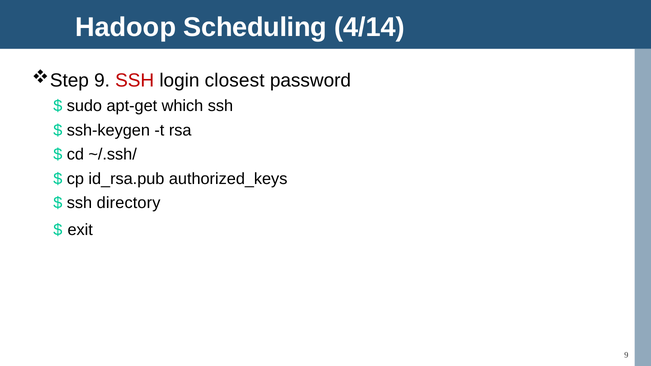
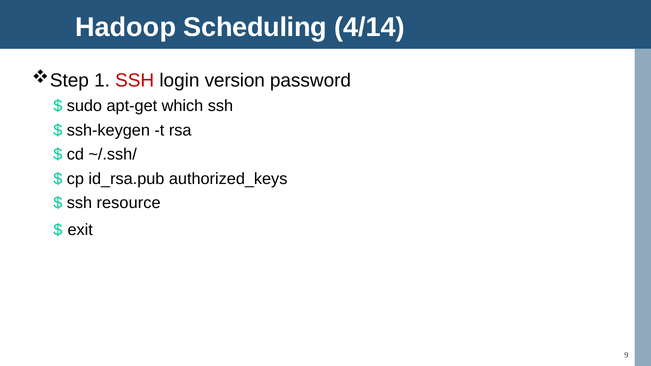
9: 9 -> 1 (102, 80)
closest: closest -> version (235, 80)
directory: directory -> resource (129, 203)
